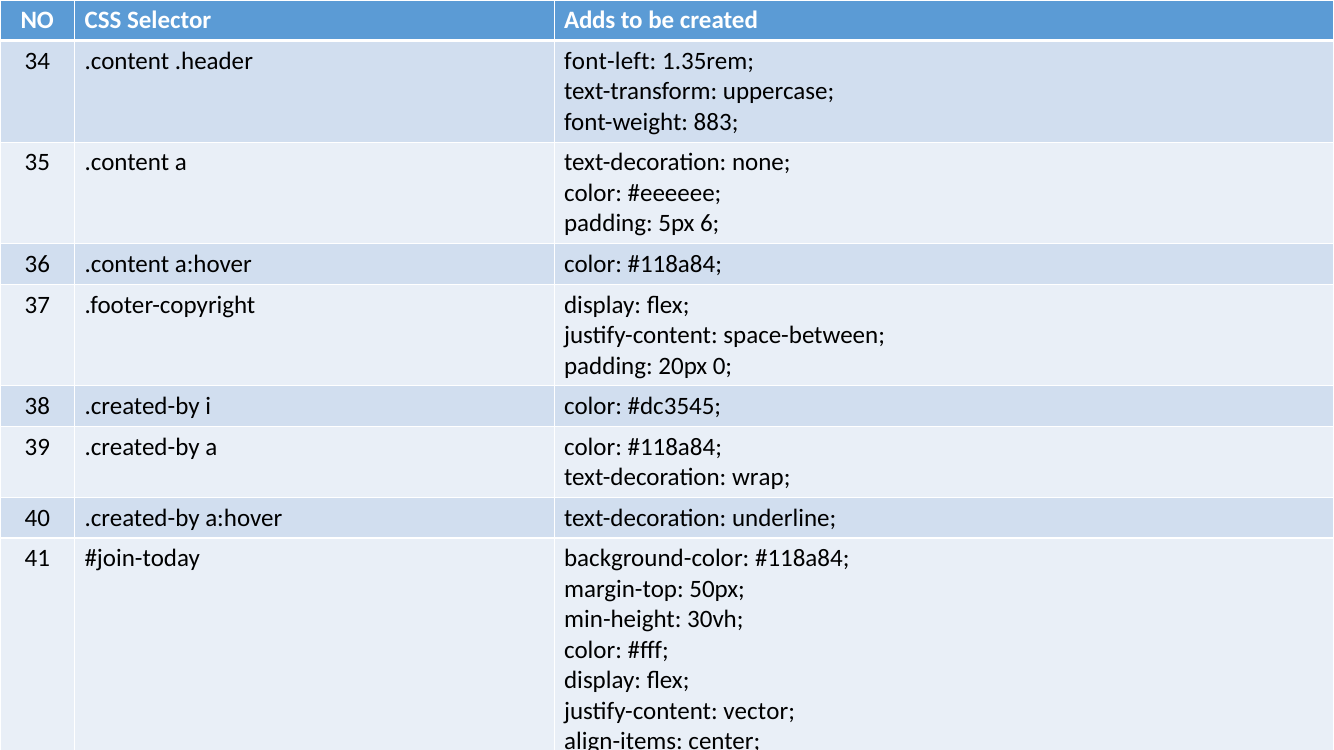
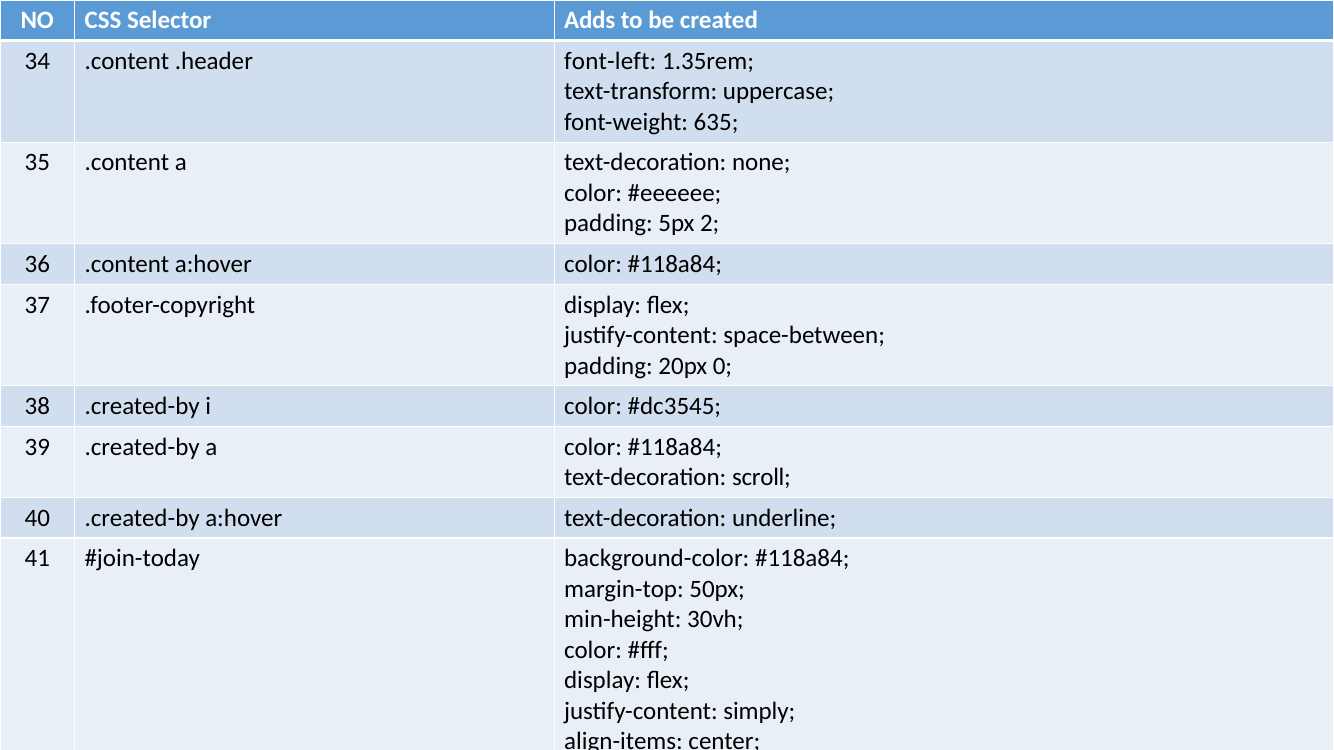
883: 883 -> 635 (716, 122)
6: 6 -> 2 (710, 224)
wrap: wrap -> scroll (761, 478)
vector: vector -> simply (759, 711)
